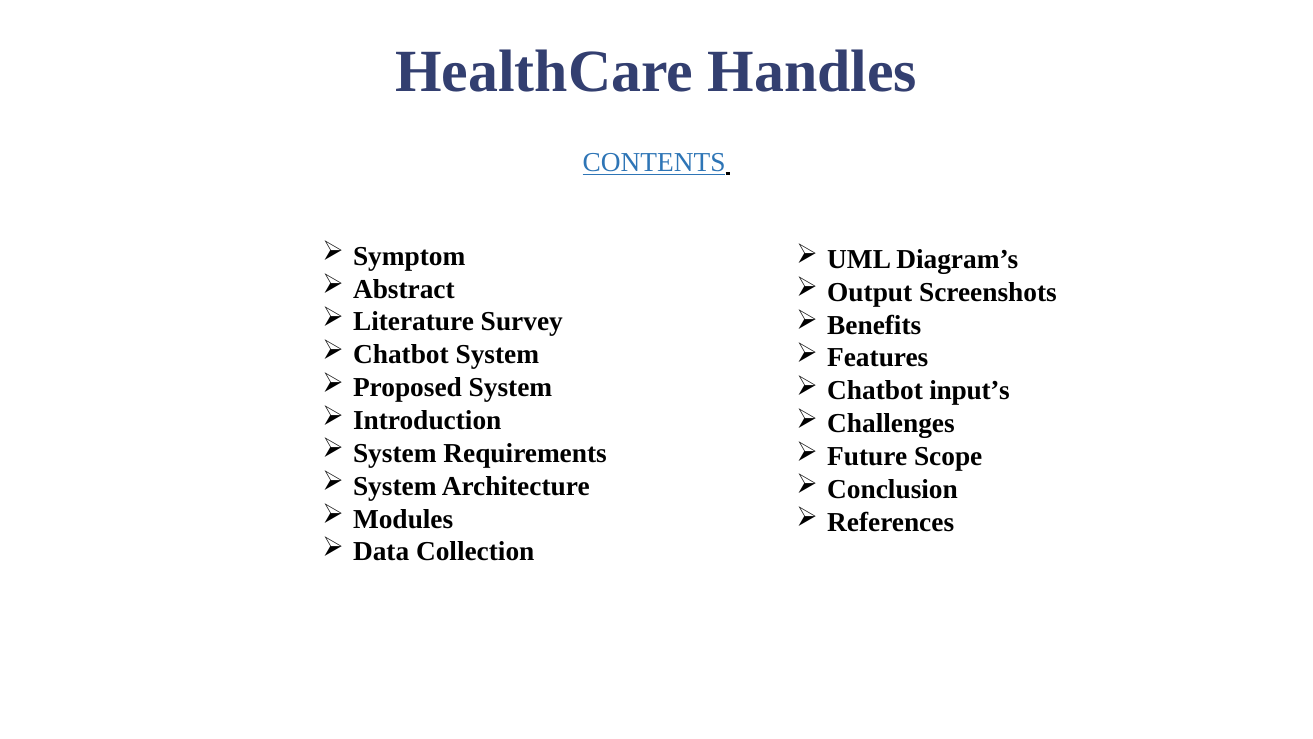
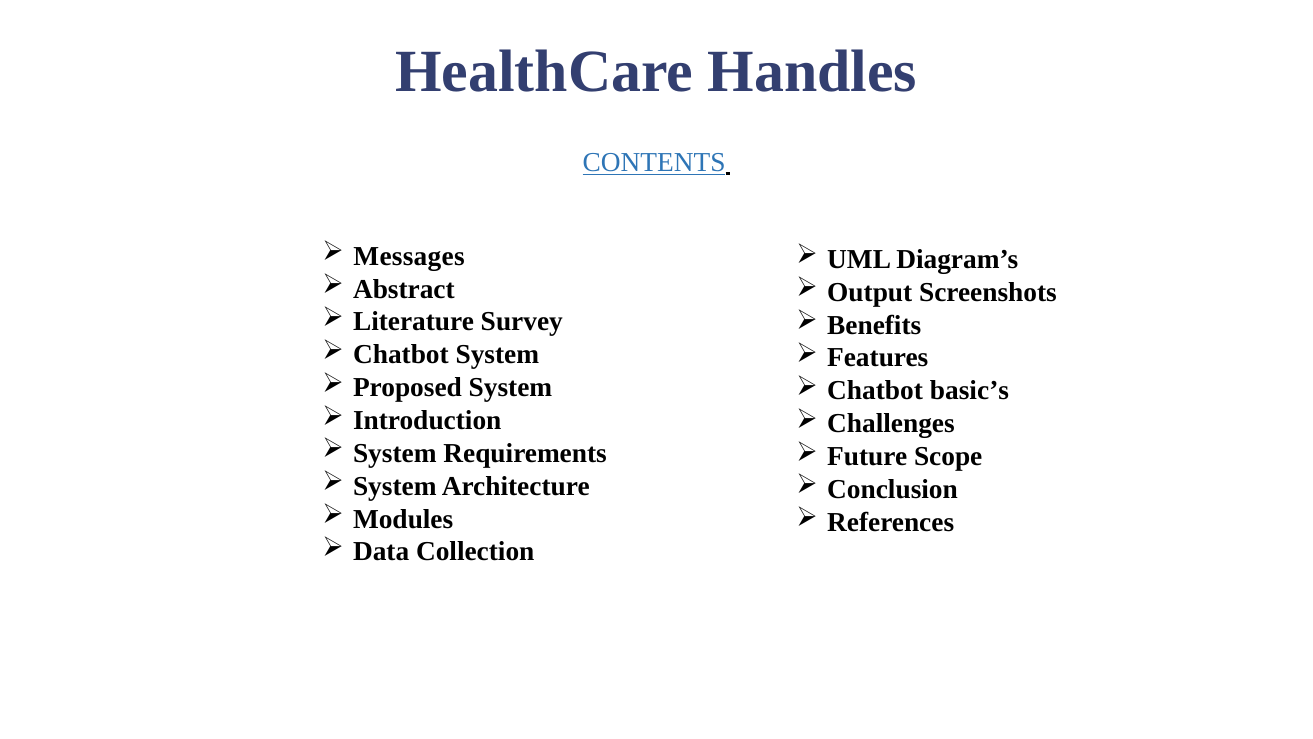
Symptom: Symptom -> Messages (409, 256)
input’s: input’s -> basic’s (969, 391)
